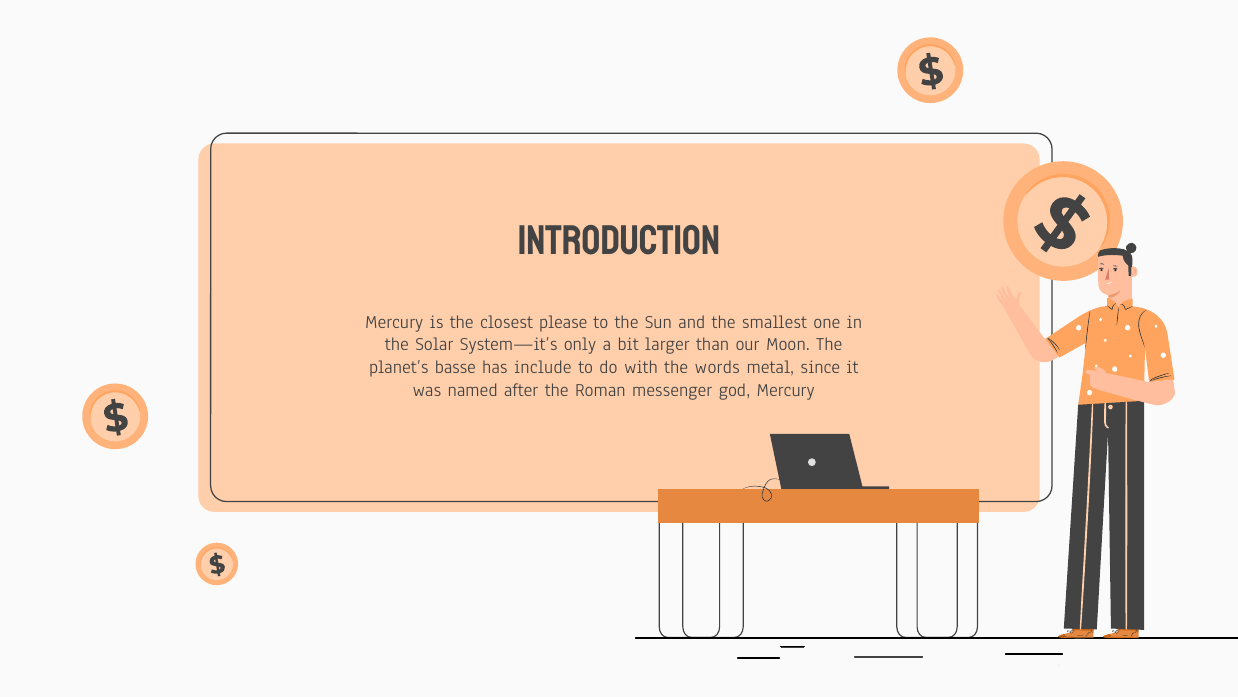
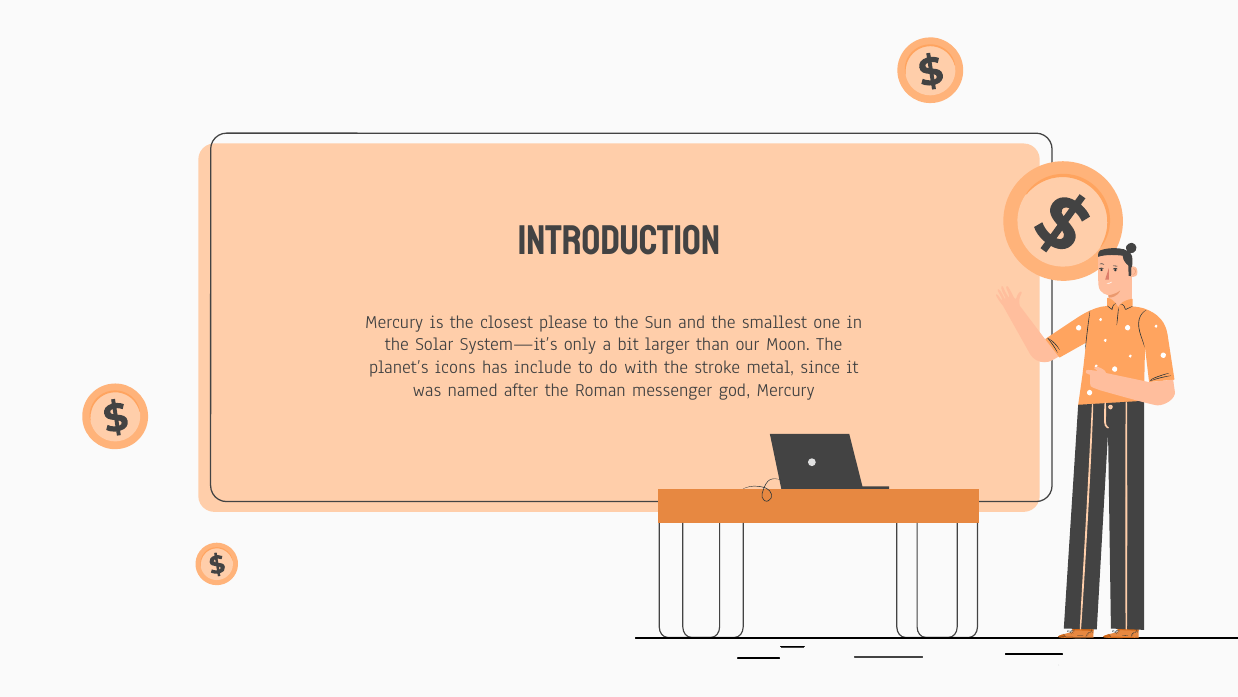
basse: basse -> icons (455, 367)
words: words -> stroke (717, 367)
